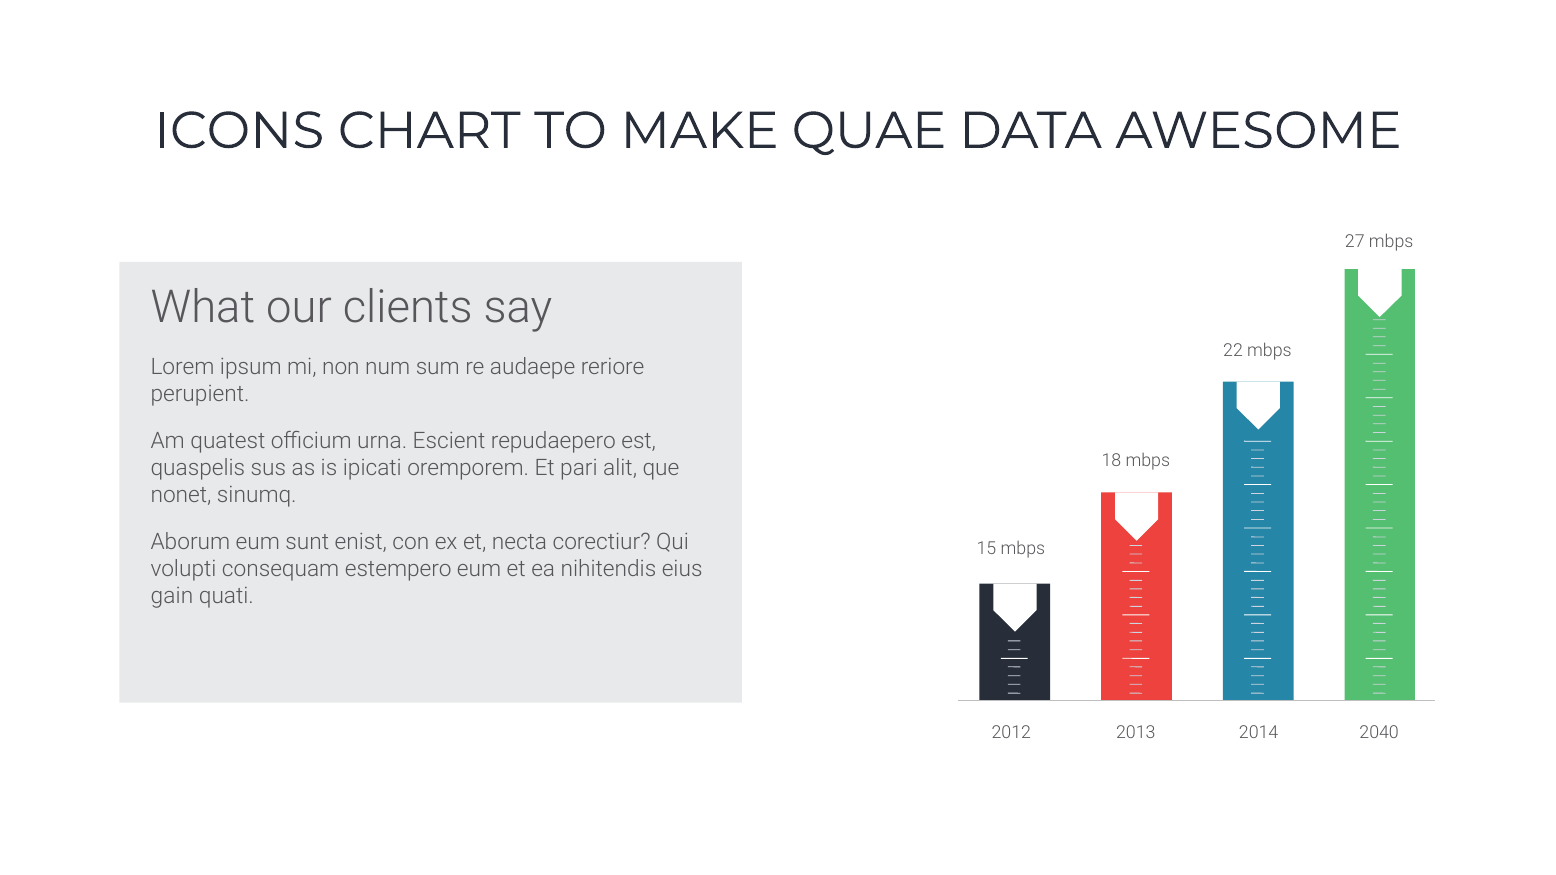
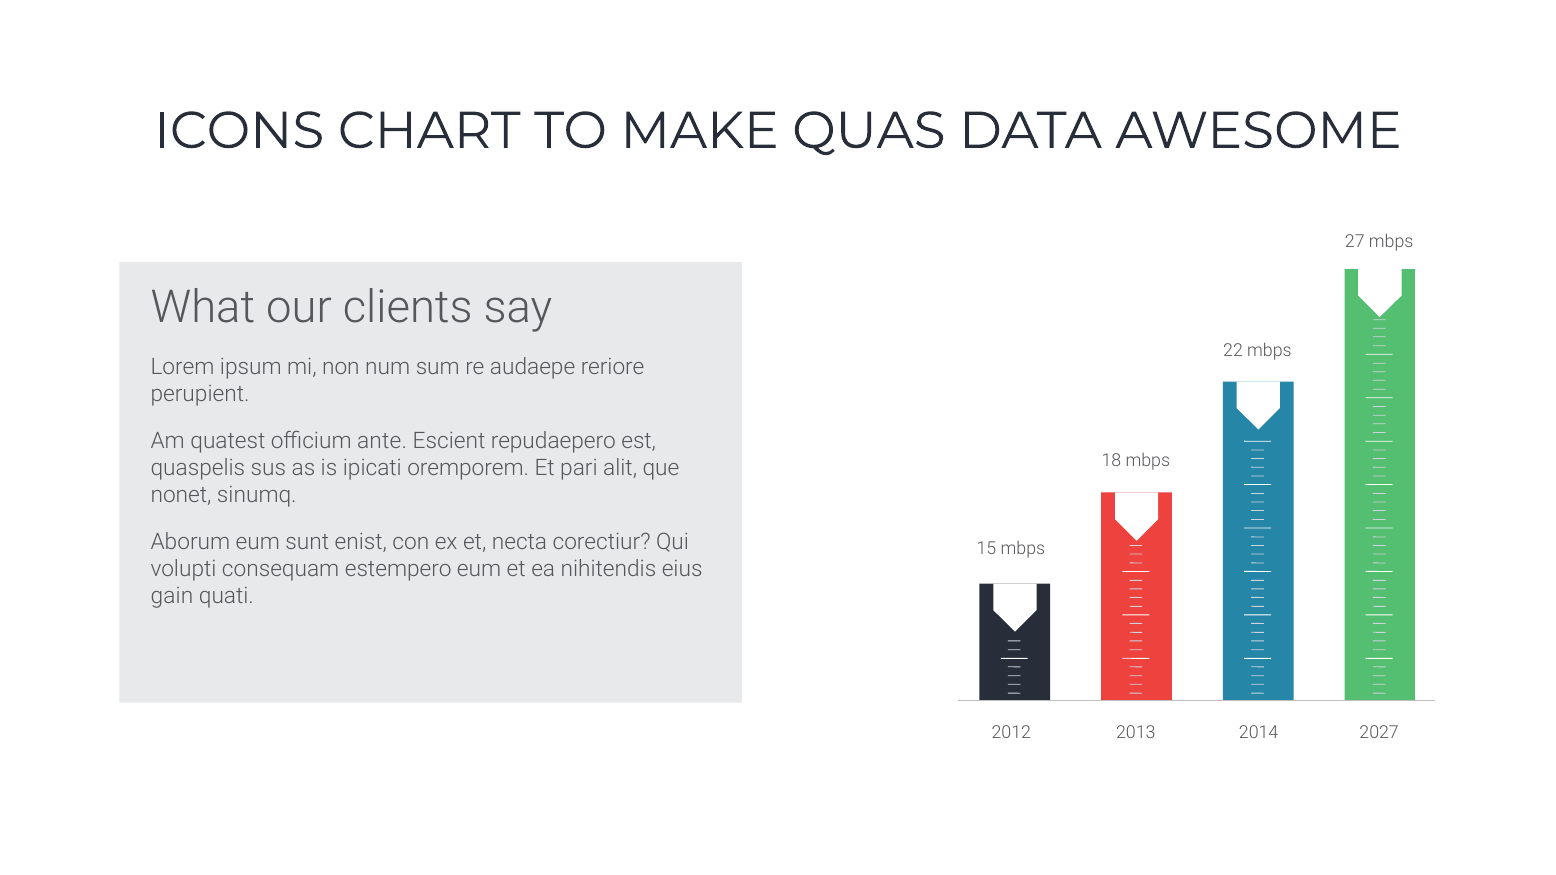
QUAE: QUAE -> QUAS (869, 131)
urna: urna -> ante (382, 441)
2040: 2040 -> 2027 (1379, 733)
